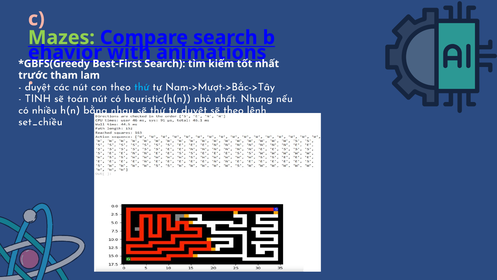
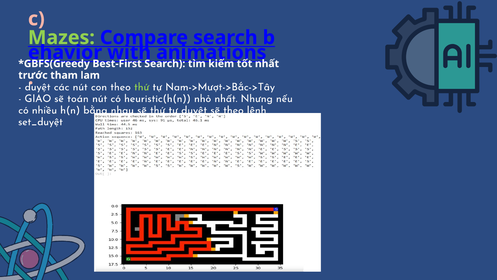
thứ colour: light blue -> light green (142, 87)
TINH: TINH -> GIAO (38, 98)
set_chiều: set_chiều -> set_duyệt (40, 122)
